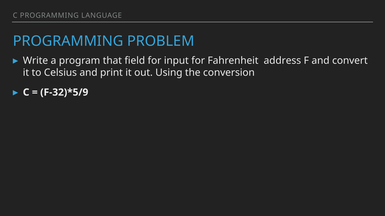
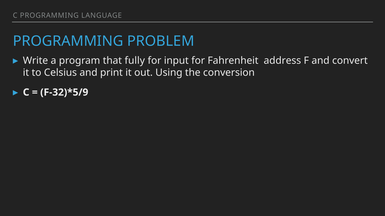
field: field -> fully (135, 61)
